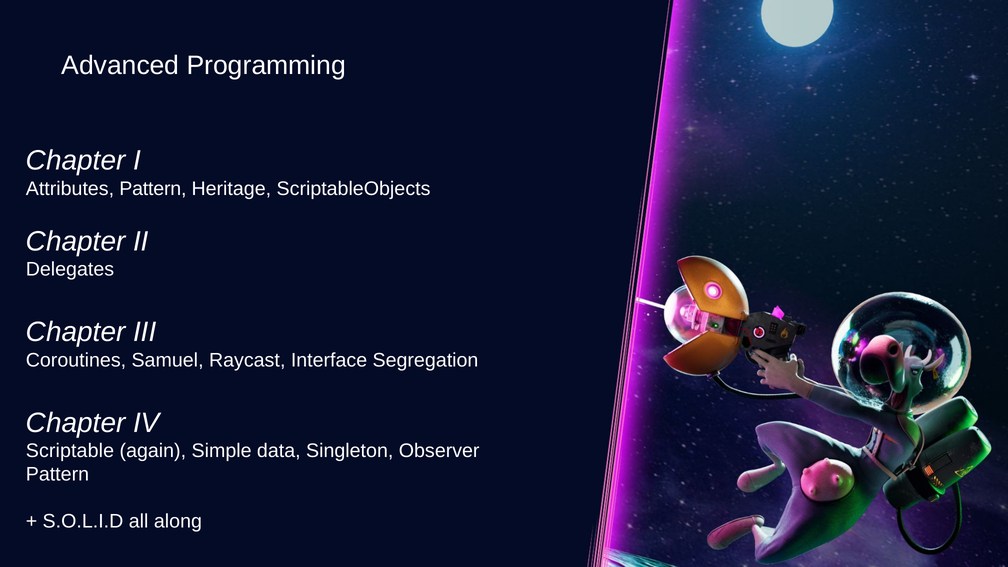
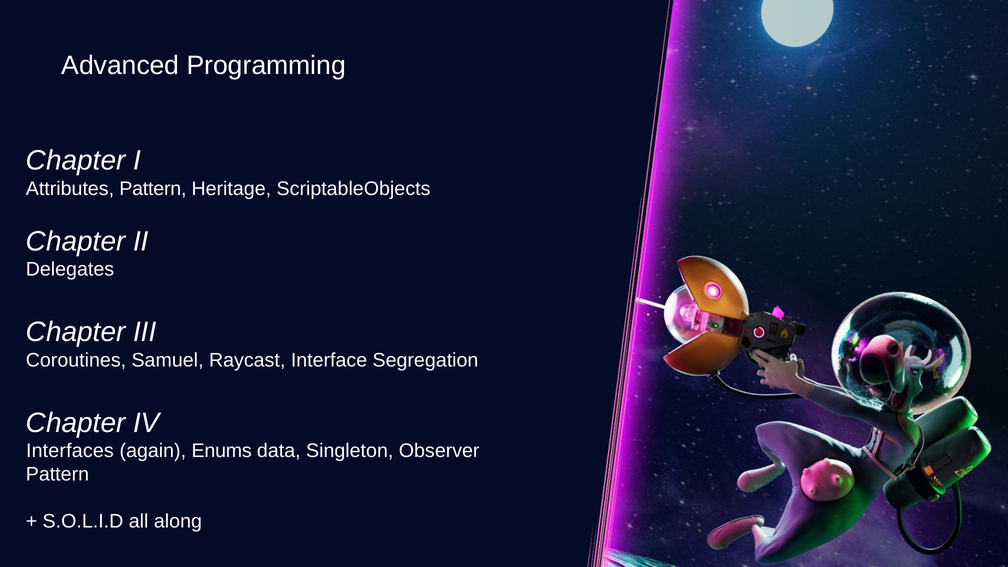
Scriptable: Scriptable -> Interfaces (70, 451)
Simple: Simple -> Enums (222, 451)
